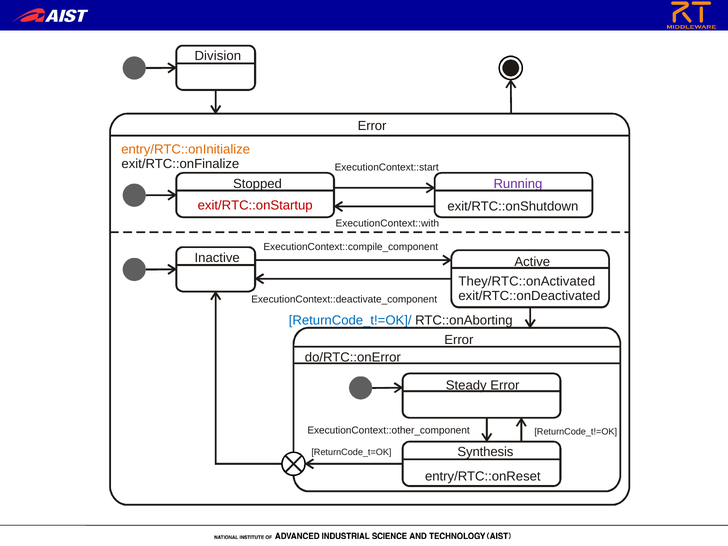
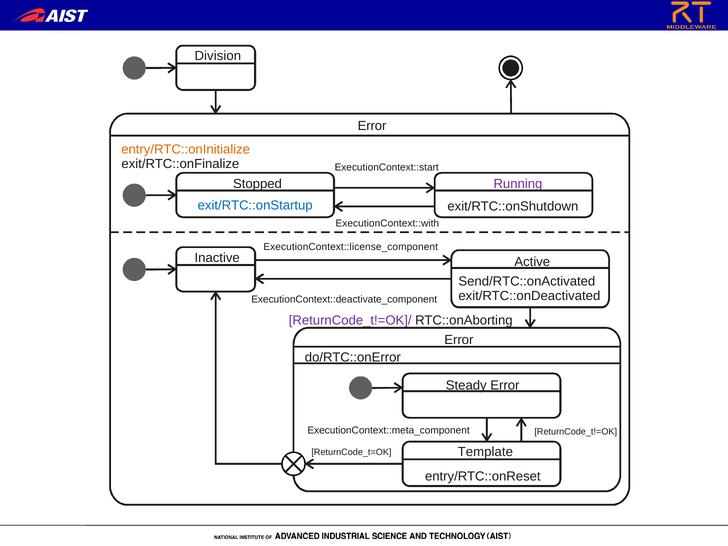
exit/RTC::onStartup colour: red -> blue (255, 206)
ExecutionContext::compile_component: ExecutionContext::compile_component -> ExecutionContext::license_component (351, 247)
They/RTC::onActivated: They/RTC::onActivated -> Send/RTC::onActivated (527, 281)
ReturnCode_t!=OK]/ colour: blue -> purple (350, 320)
ExecutionContext::other_component: ExecutionContext::other_component -> ExecutionContext::meta_component (389, 431)
Synthesis: Synthesis -> Template (485, 452)
